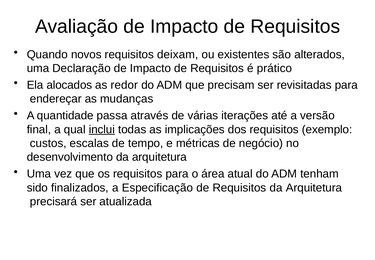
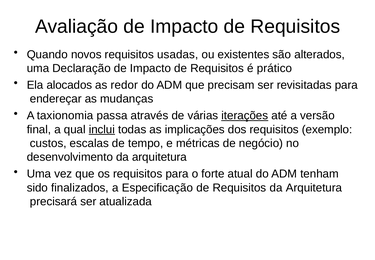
deixam: deixam -> usadas (178, 54)
quantidade: quantidade -> taxionomia (65, 115)
iterações underline: none -> present (245, 115)
área: área -> forte (213, 174)
